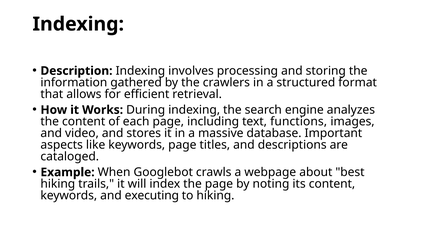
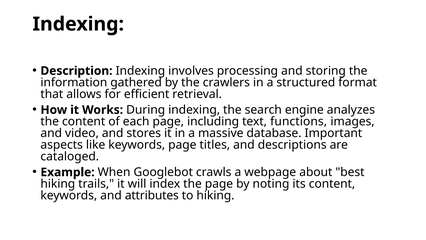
executing: executing -> attributes (152, 195)
